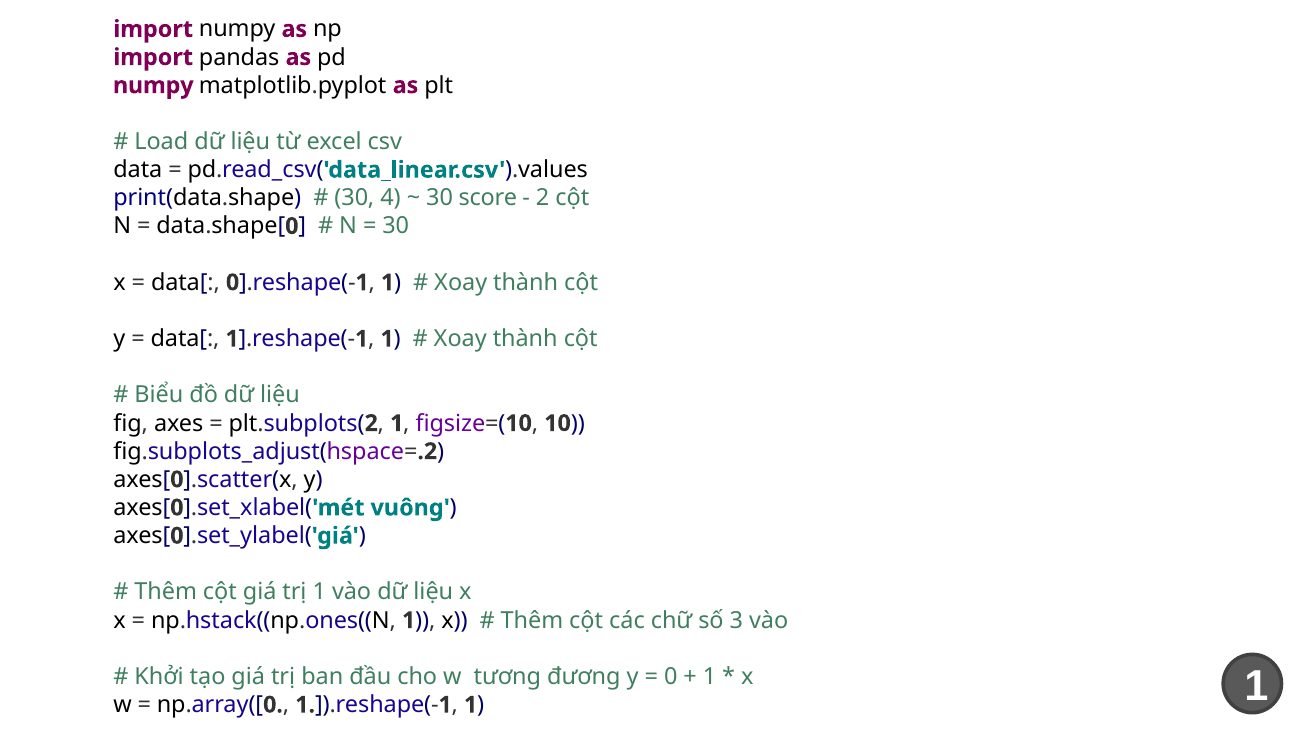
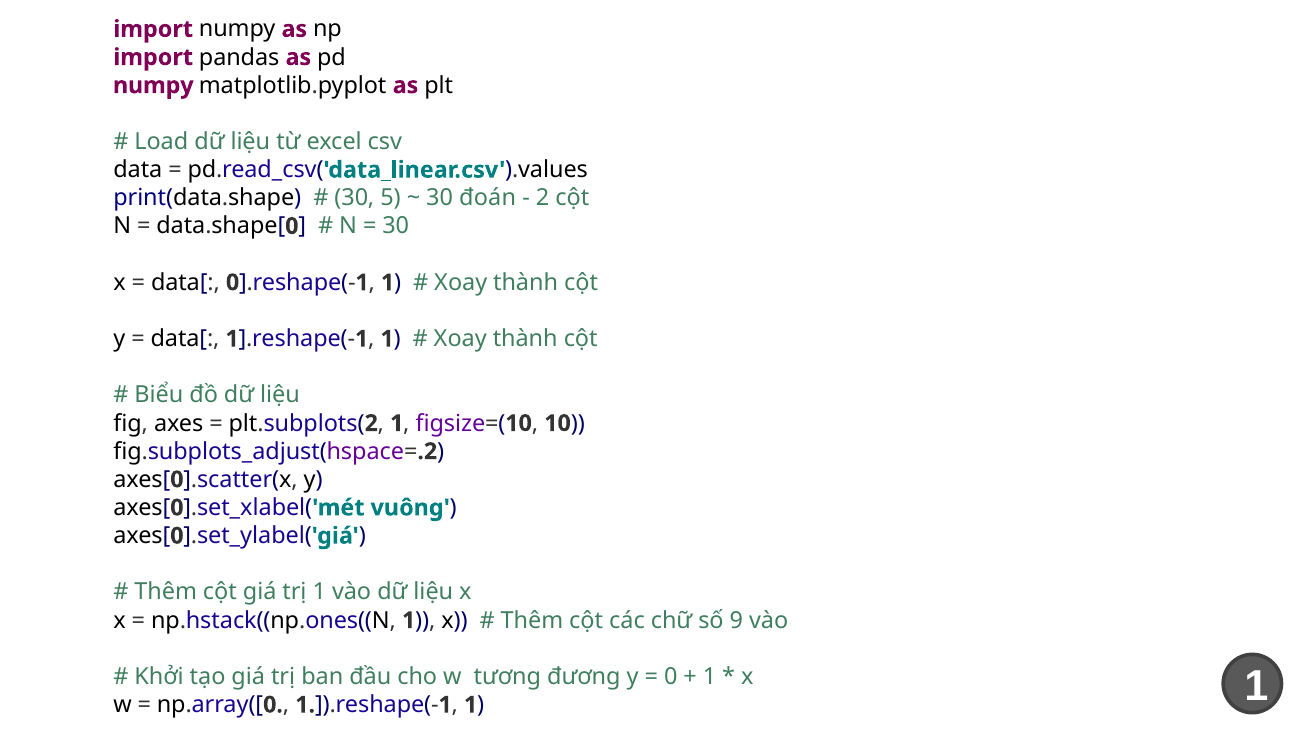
4: 4 -> 5 (391, 198)
score: score -> đoán (488, 198)
3: 3 -> 9 (736, 620)
